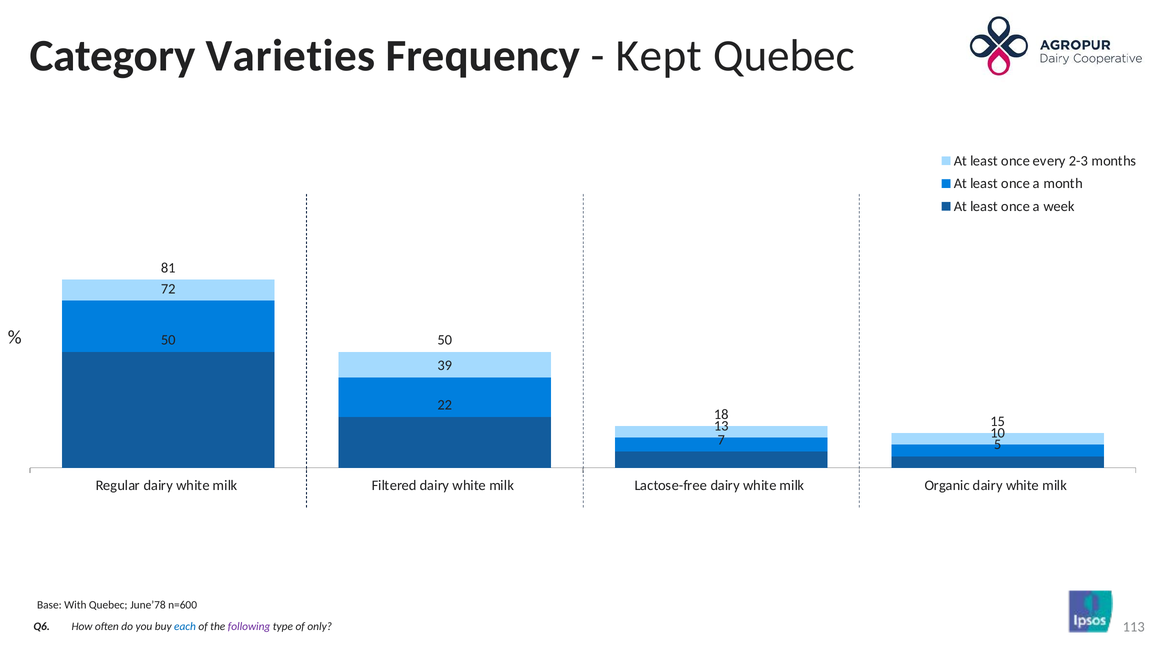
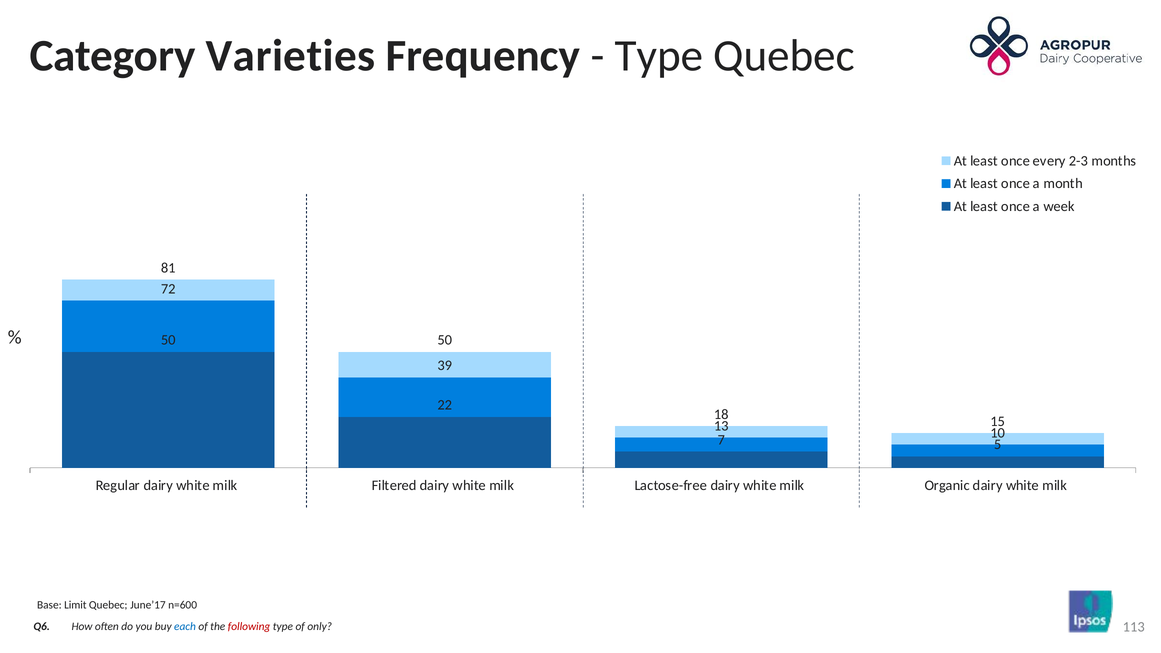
Kept: Kept -> Type (659, 56)
With: With -> Limit (75, 605)
June’78: June’78 -> June’17 (148, 605)
following colour: purple -> red (249, 627)
